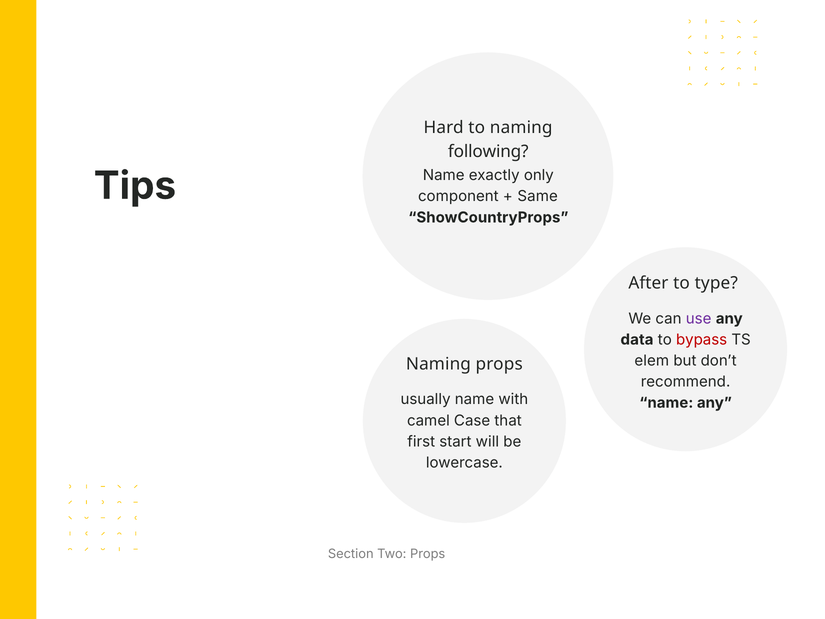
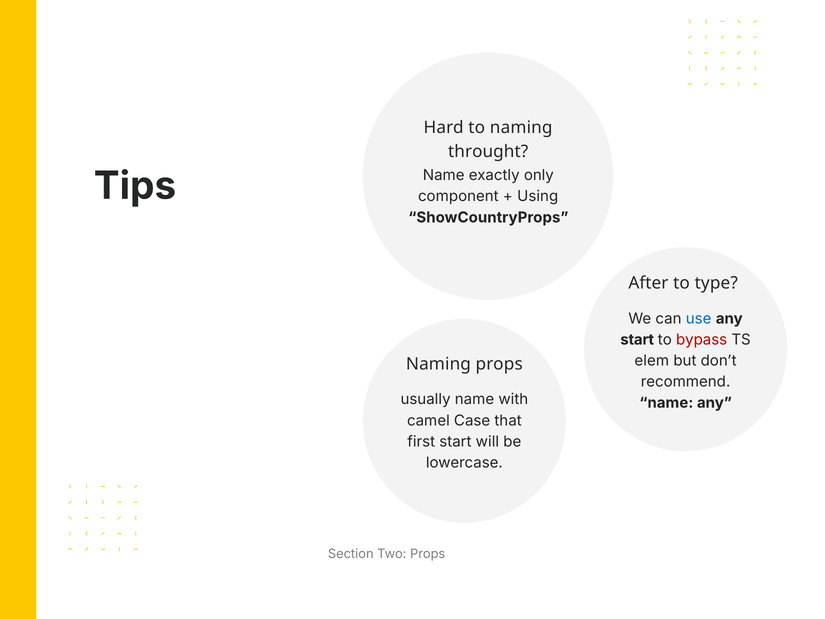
following: following -> throught (488, 152)
Same: Same -> Using (538, 196)
use colour: purple -> blue (699, 318)
data: data -> start (637, 339)
